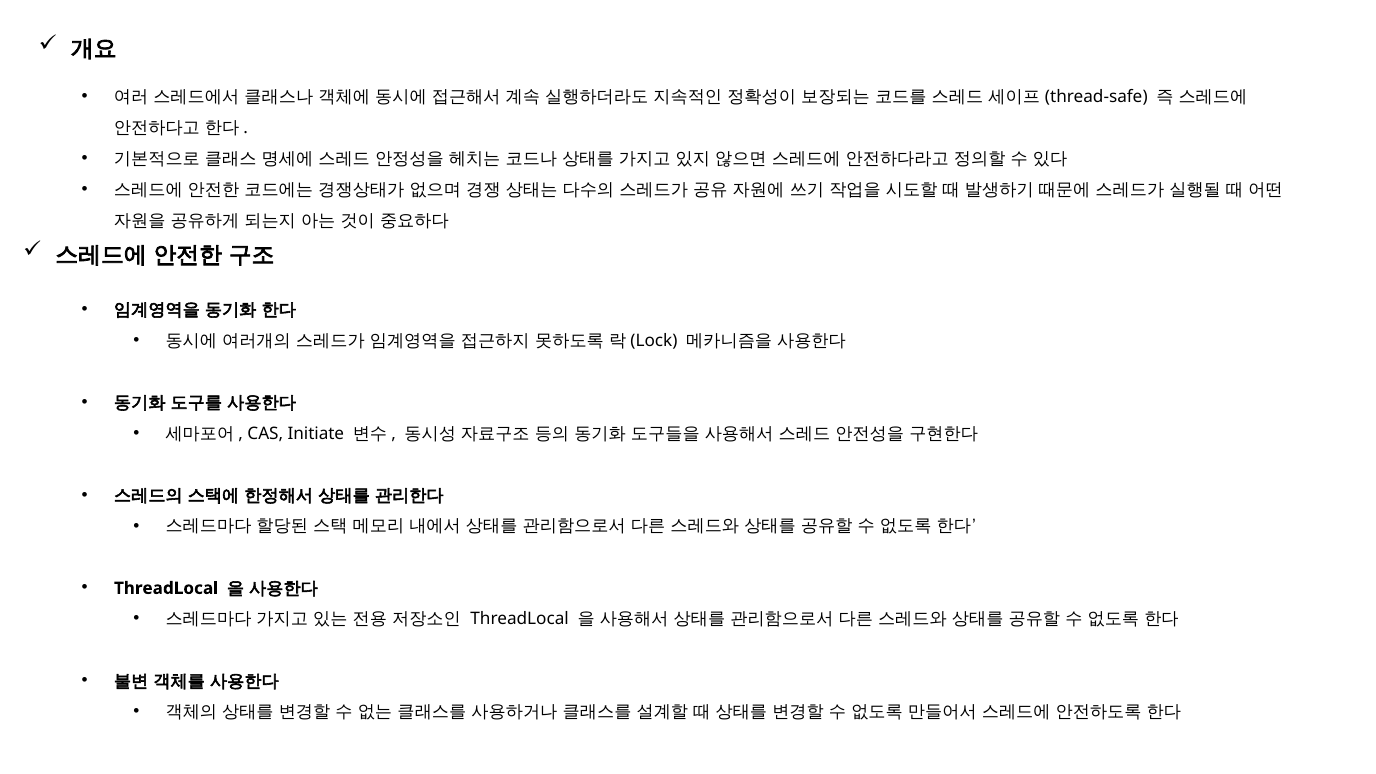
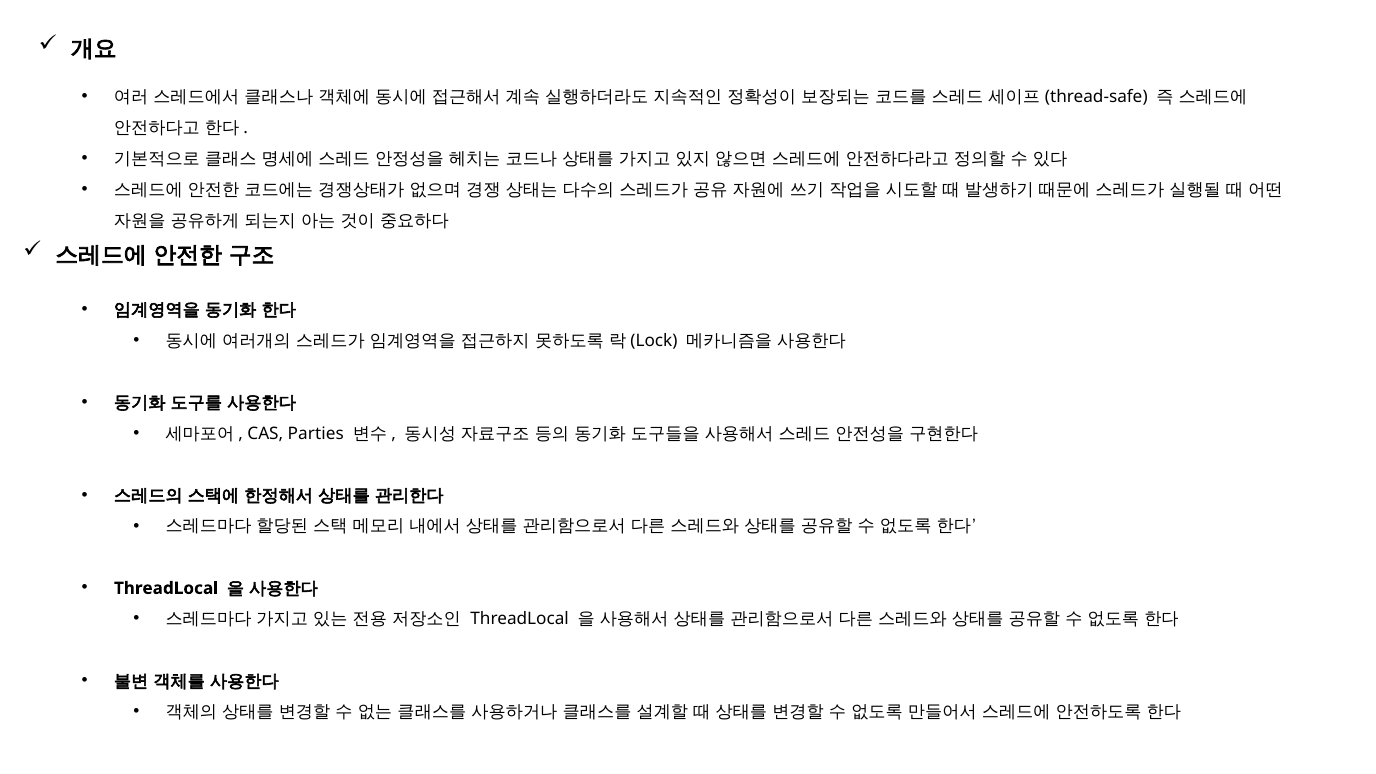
Initiate: Initiate -> Parties (316, 433)
